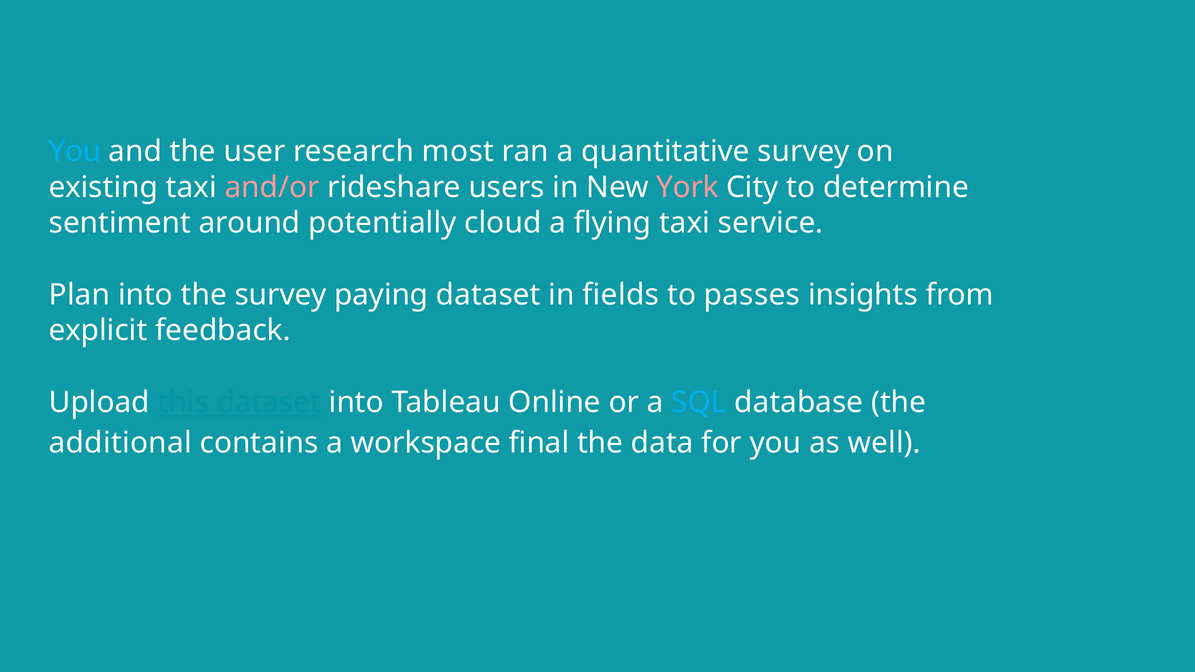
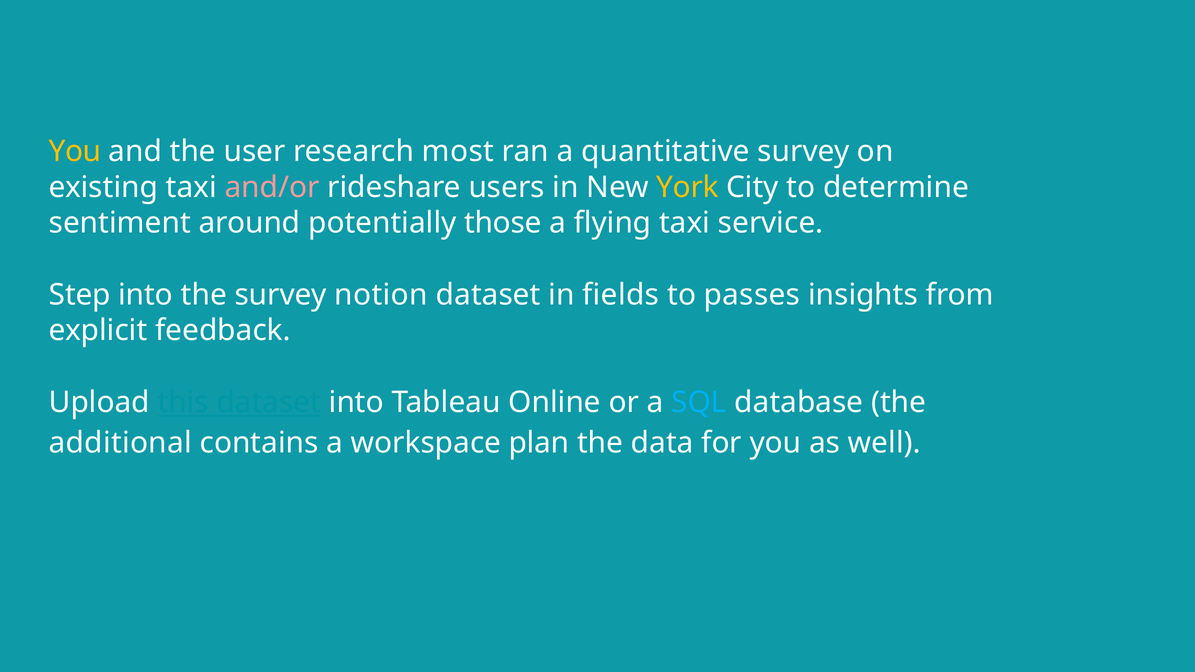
You colour: light blue -> yellow (75, 151)
York colour: pink -> yellow (687, 187)
cloud: cloud -> those (503, 223)
Plan: Plan -> Step (80, 295)
paying: paying -> notion (381, 295)
final: final -> plan (539, 443)
